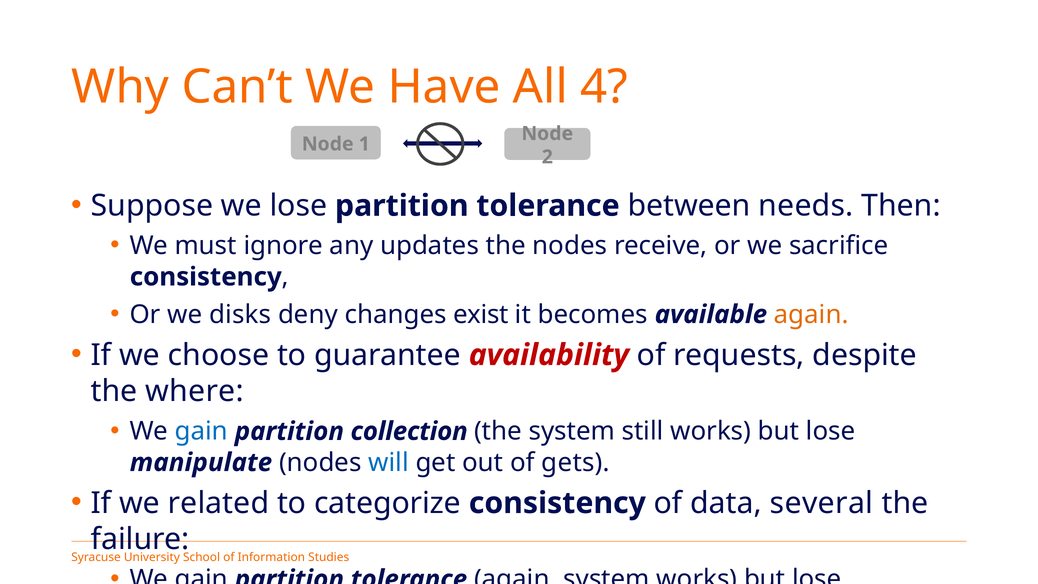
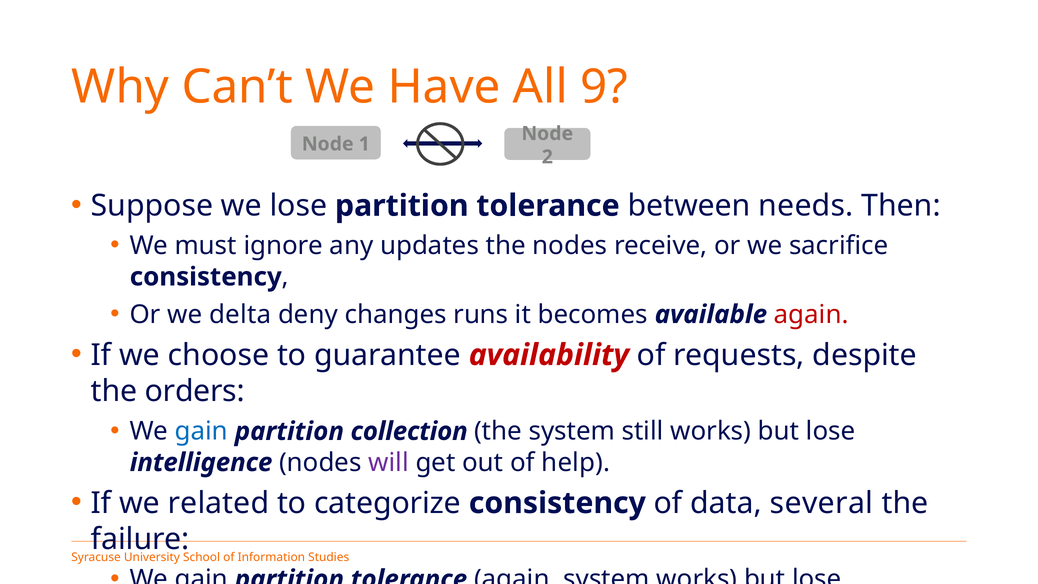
4: 4 -> 9 (604, 87)
disks: disks -> delta (240, 314)
exist: exist -> runs (481, 314)
again colour: orange -> red (811, 314)
where: where -> orders (195, 391)
manipulate: manipulate -> intelligence (201, 462)
will colour: blue -> purple (389, 462)
gets: gets -> help (576, 462)
